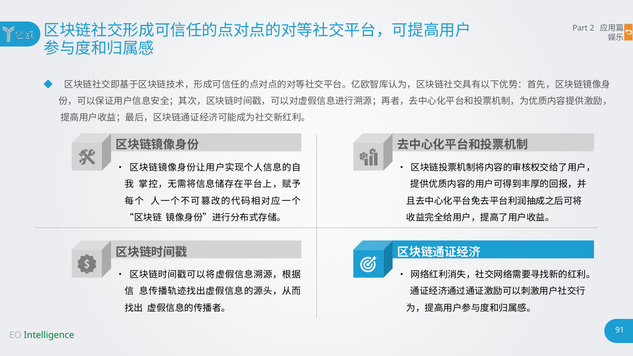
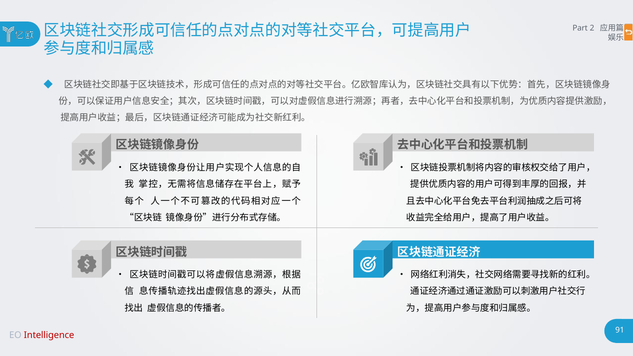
Intelligence colour: green -> red (49, 335)
